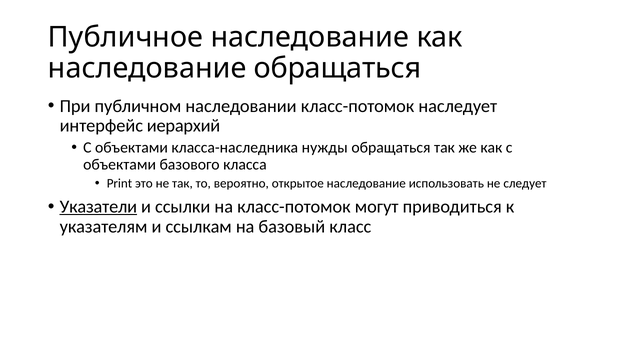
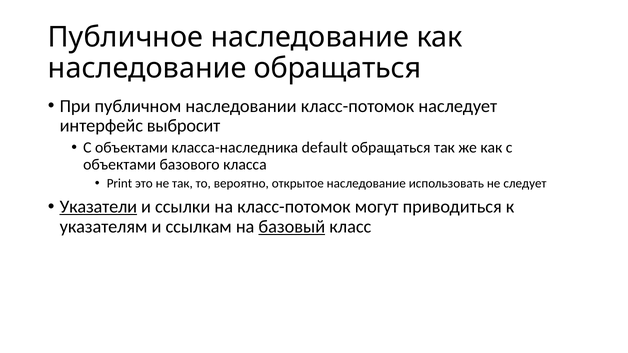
иерархий: иерархий -> выбросит (184, 126)
нужды: нужды -> default (325, 148)
базовый underline: none -> present (292, 227)
